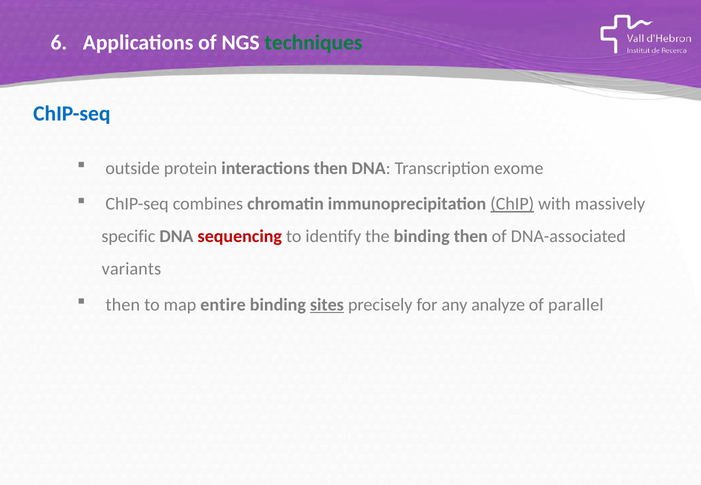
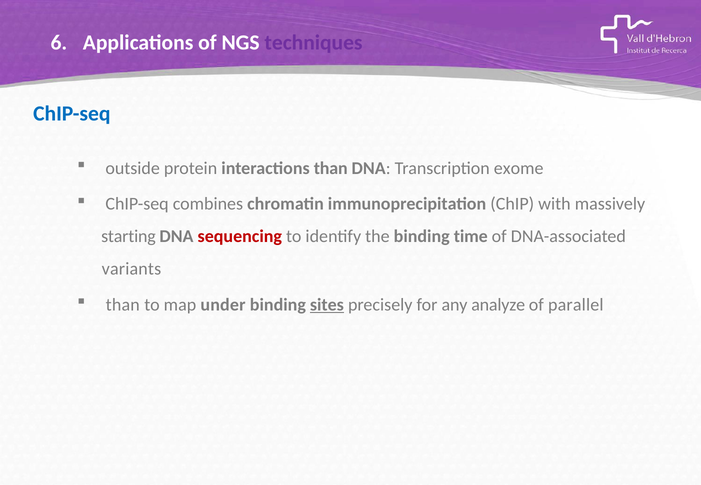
techniques colour: green -> purple (314, 43)
interactions then: then -> than (331, 168)
ChIP underline: present -> none (512, 204)
specific: specific -> starting (128, 237)
binding then: then -> time (471, 237)
then: then -> than (123, 305)
entire: entire -> under (223, 305)
